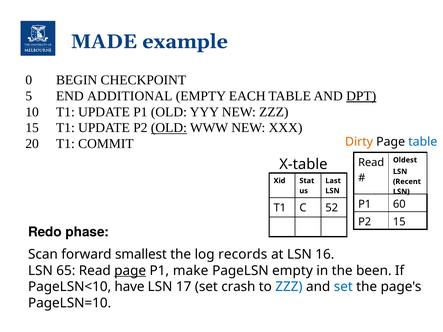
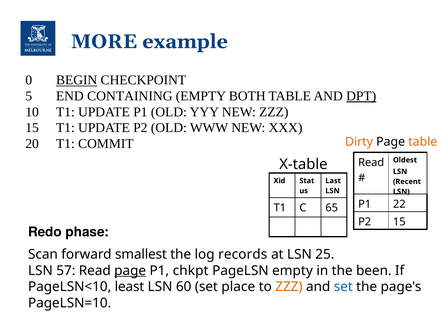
MADE: MADE -> MORE (104, 42)
BEGIN underline: none -> present (77, 80)
ADDITIONAL: ADDITIONAL -> CONTAINING (130, 96)
EACH: EACH -> BOTH (247, 96)
OLD underline: present -> none (169, 128)
table colour: blue -> orange (423, 142)
60: 60 -> 22 (399, 204)
52: 52 -> 65 (332, 208)
16: 16 -> 25 (325, 255)
65: 65 -> 57 (66, 271)
make: make -> chkpt (191, 271)
have: have -> least (129, 287)
17: 17 -> 60 (184, 287)
crash: crash -> place (238, 287)
ZZZ colour: blue -> orange (289, 287)
